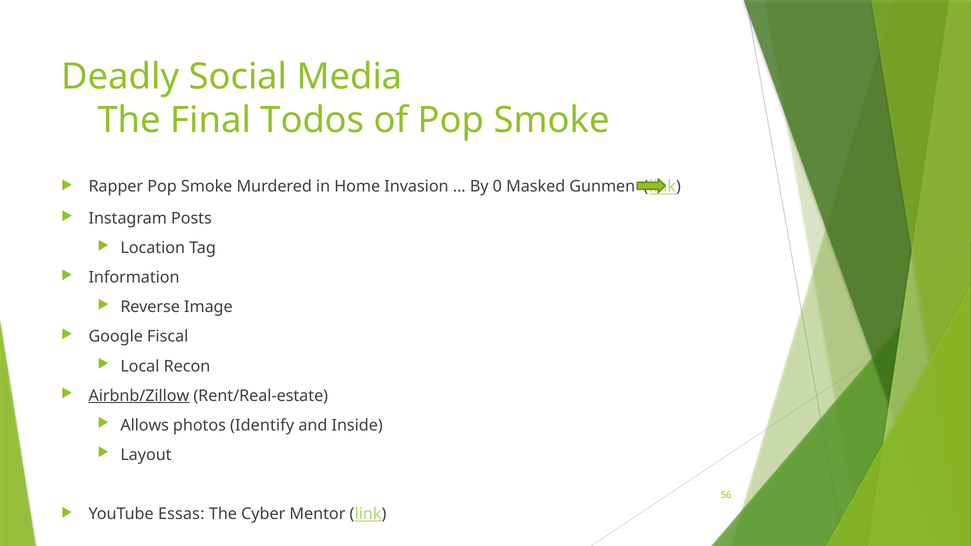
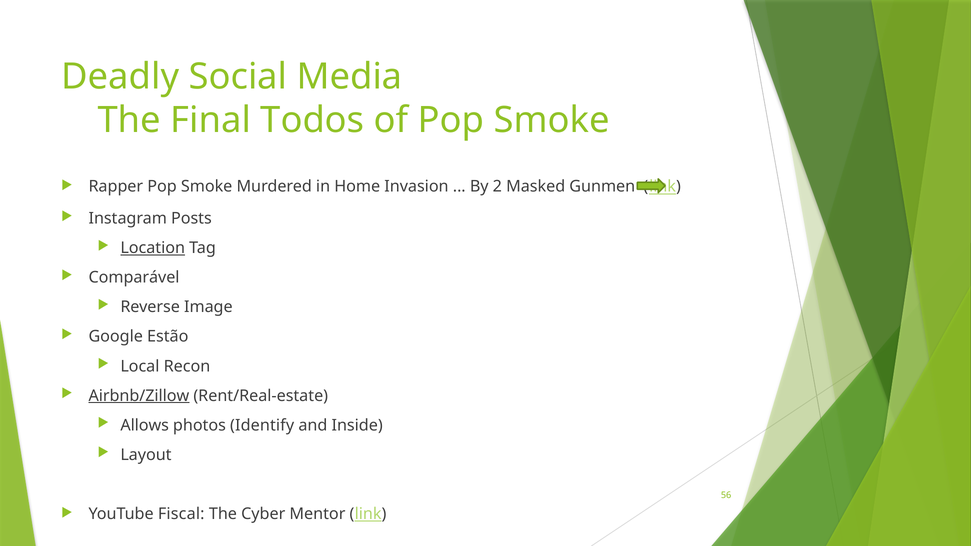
0: 0 -> 2 (497, 187)
Location underline: none -> present (153, 248)
Information: Information -> Comparável (134, 278)
Fiscal: Fiscal -> Estão (168, 337)
Essas: Essas -> Fiscal (181, 514)
